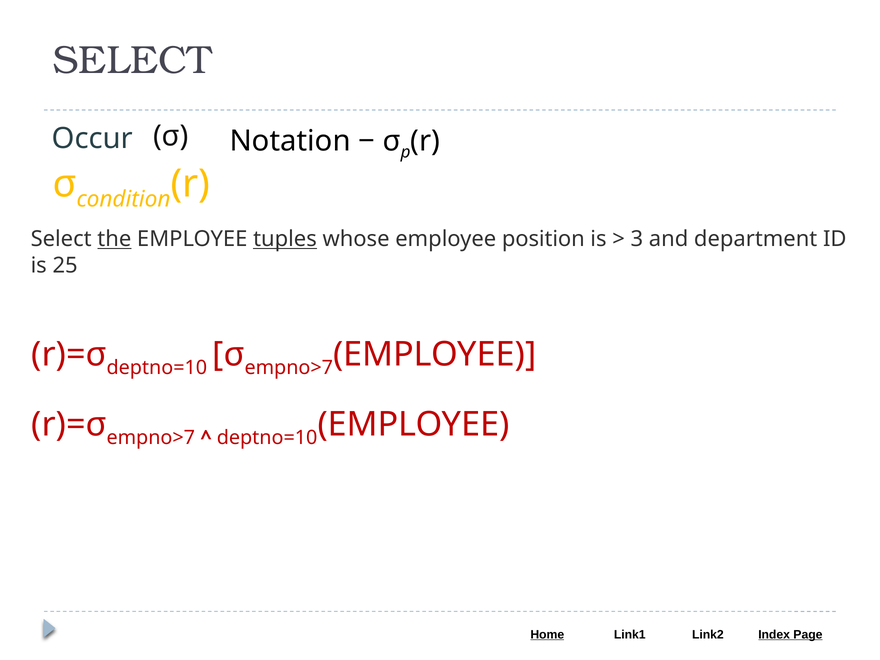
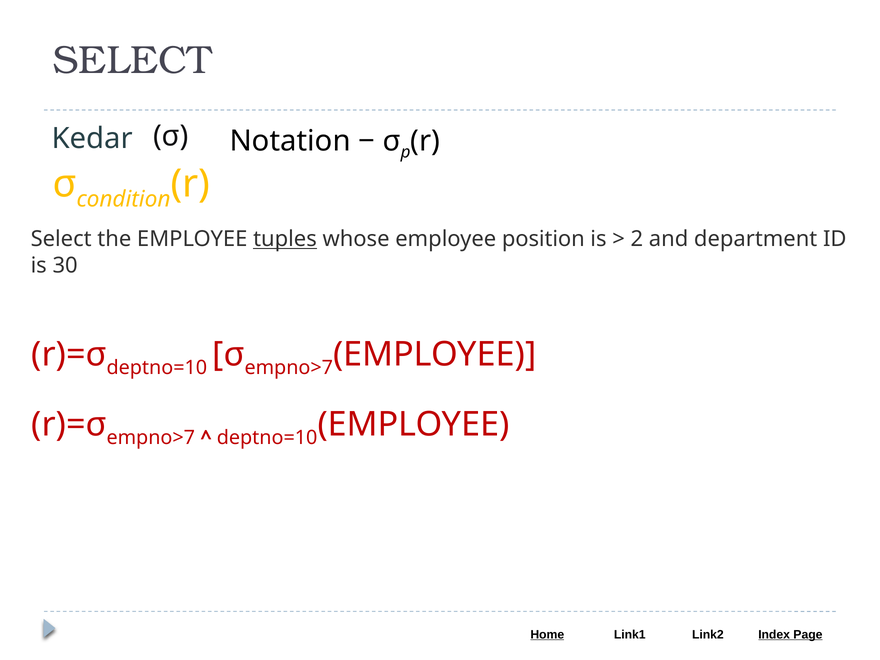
Occur: Occur -> Kedar (92, 139)
the underline: present -> none (114, 239)
3: 3 -> 2 (637, 239)
25: 25 -> 30 (65, 265)
